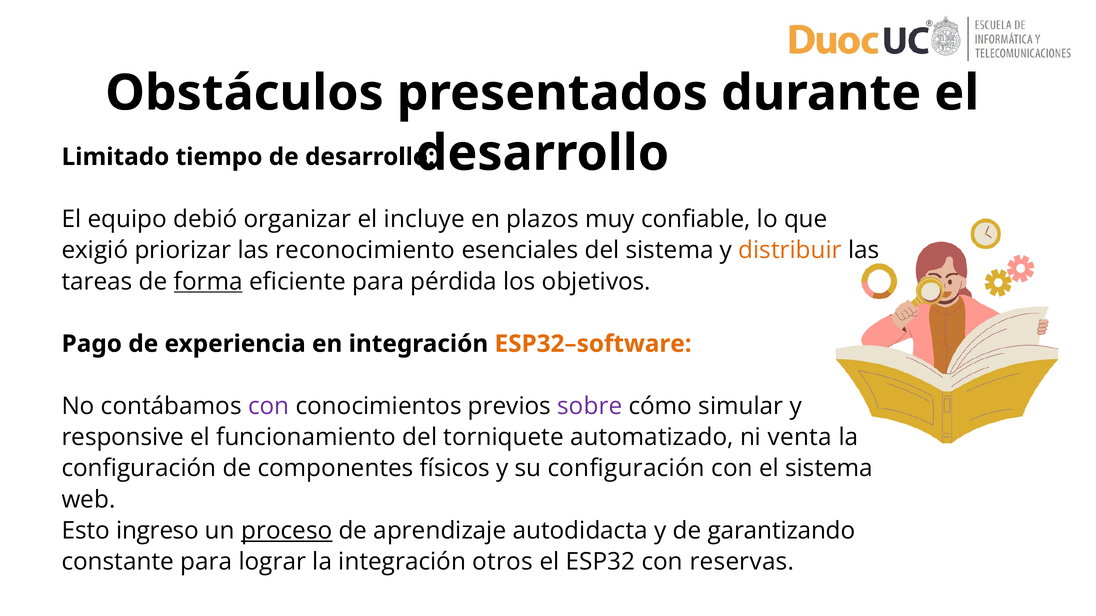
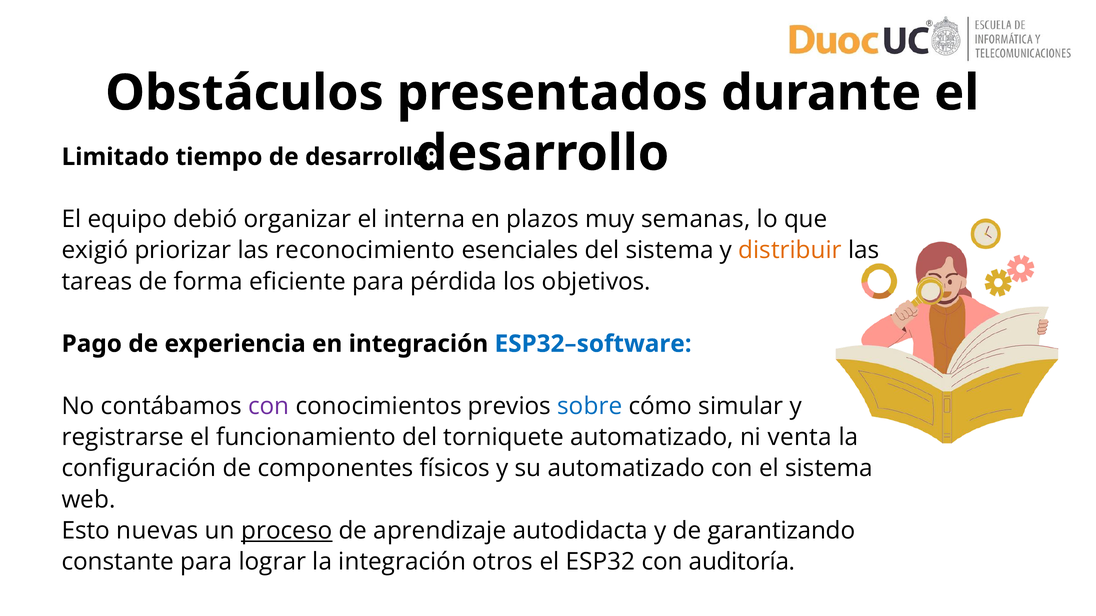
incluye: incluye -> interna (424, 219)
confiable: confiable -> semanas (696, 219)
forma underline: present -> none (208, 282)
ESP32–software colour: orange -> blue (593, 344)
sobre colour: purple -> blue (590, 406)
responsive: responsive -> registrarse (123, 438)
su configuración: configuración -> automatizado (626, 469)
ingreso: ingreso -> nuevas (157, 531)
reservas: reservas -> auditoría (742, 562)
